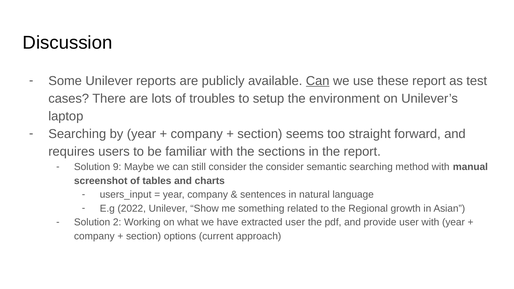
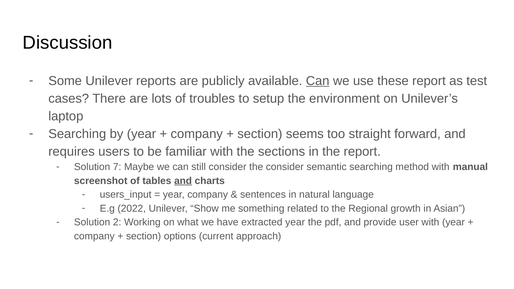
9: 9 -> 7 (117, 167)
and underline: none -> present (183, 181)
extracted user: user -> year (295, 222)
